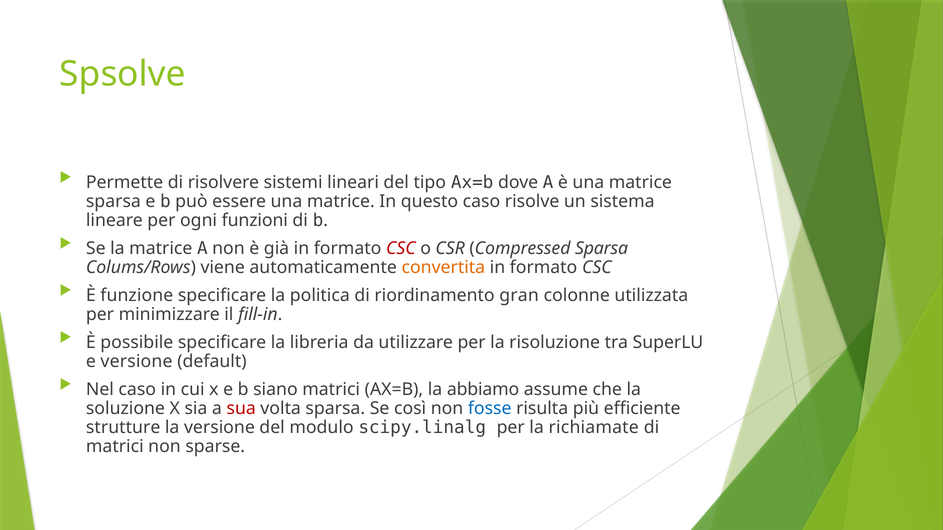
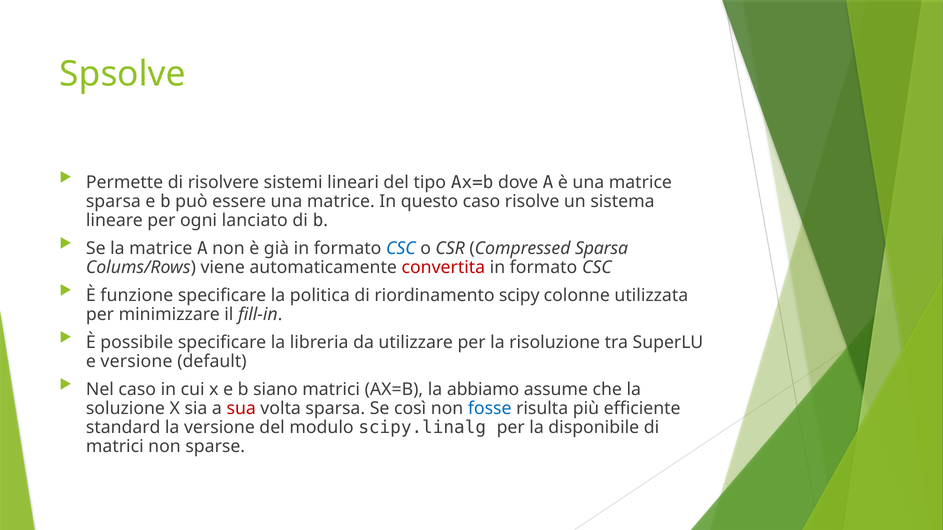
funzioni: funzioni -> lanciato (255, 221)
CSC colour: red -> blue (401, 249)
convertita colour: orange -> red (443, 268)
gran: gran -> scipy (519, 296)
strutture: strutture -> standard (123, 428)
richiamate: richiamate -> disponibile (594, 428)
